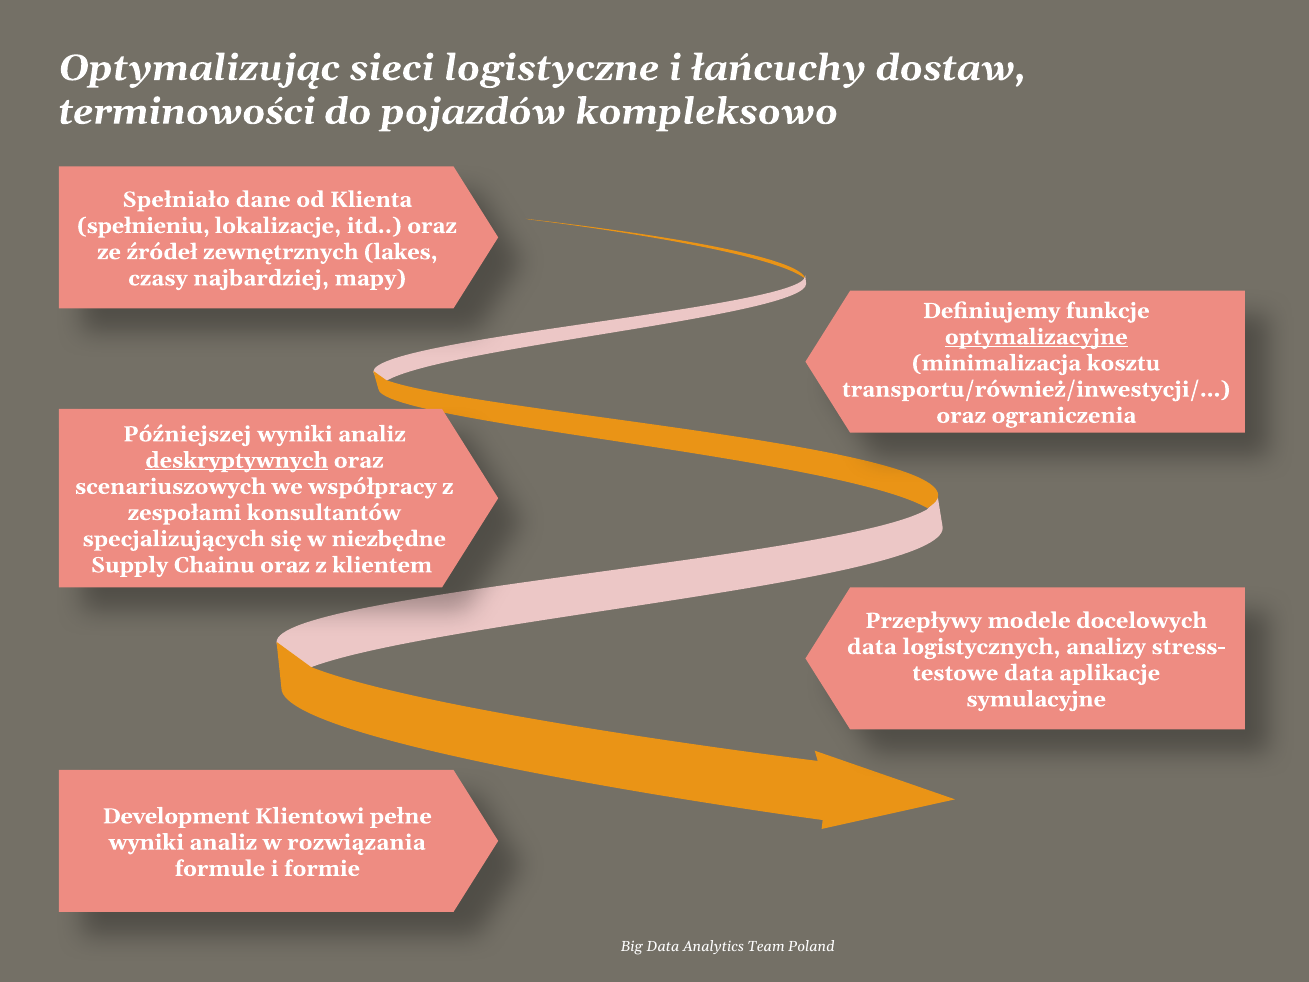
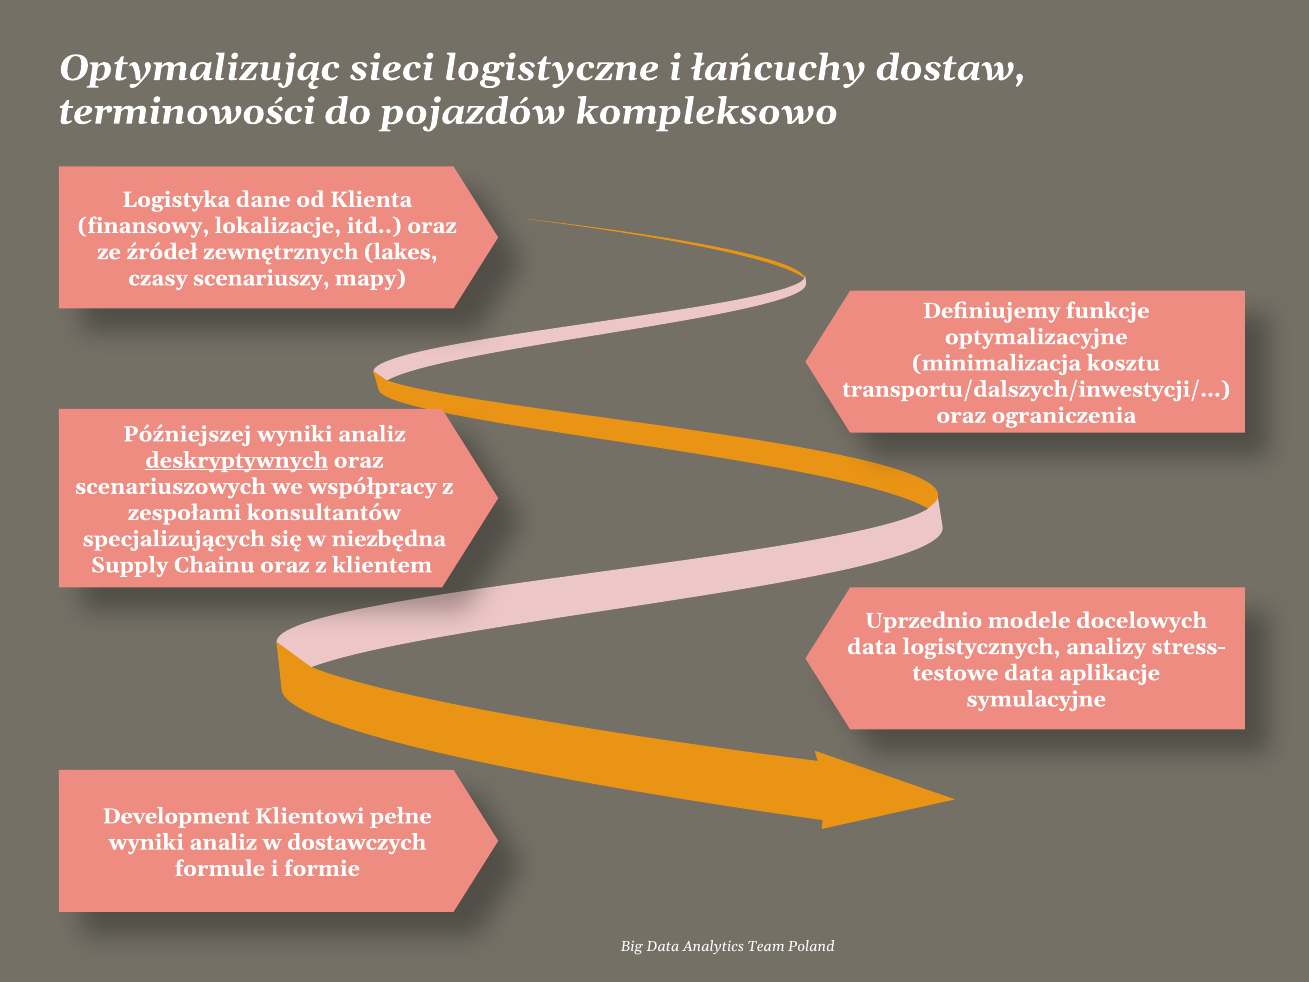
Spełniało: Spełniało -> Logistyka (176, 200)
spełnieniu: spełnieniu -> finansowy (143, 226)
najbardziej: najbardziej -> scenariuszy (261, 278)
optymalizacyjne underline: present -> none (1036, 337)
transportu/również/inwestycji/…: transportu/również/inwestycji/… -> transportu/dalszych/inwestycji/… (1036, 389)
niezbędne: niezbędne -> niezbędna (389, 539)
Przepływy: Przepływy -> Uprzednio (924, 621)
rozwiązania: rozwiązania -> dostawczych (357, 842)
